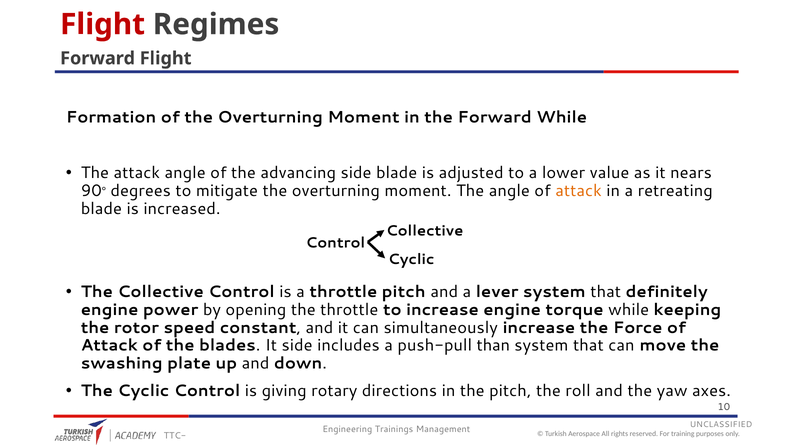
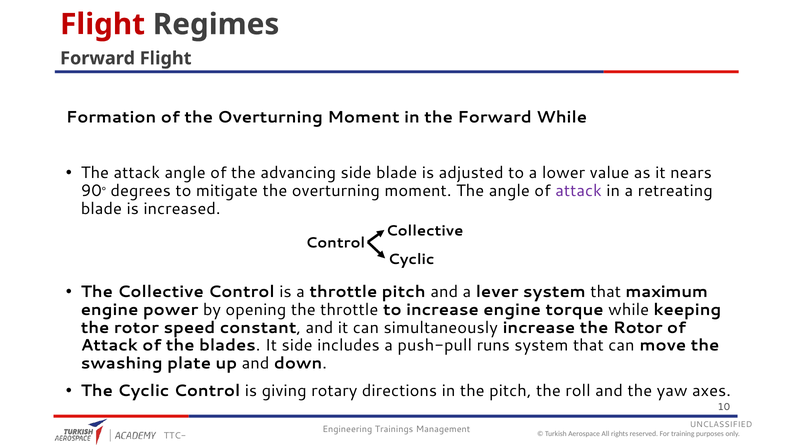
attack colour: orange -> purple (579, 191)
definitely: definitely -> maximum (667, 292)
increase the Force: Force -> Rotor (638, 328)
than: than -> runs (493, 345)
